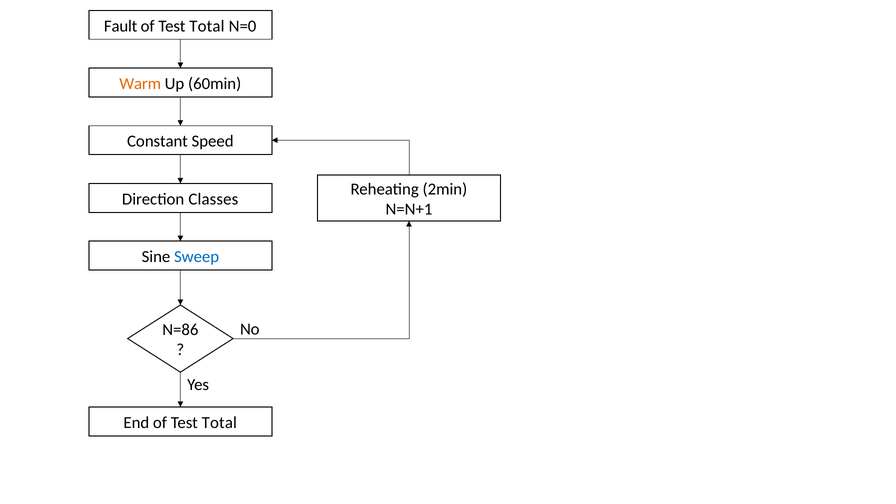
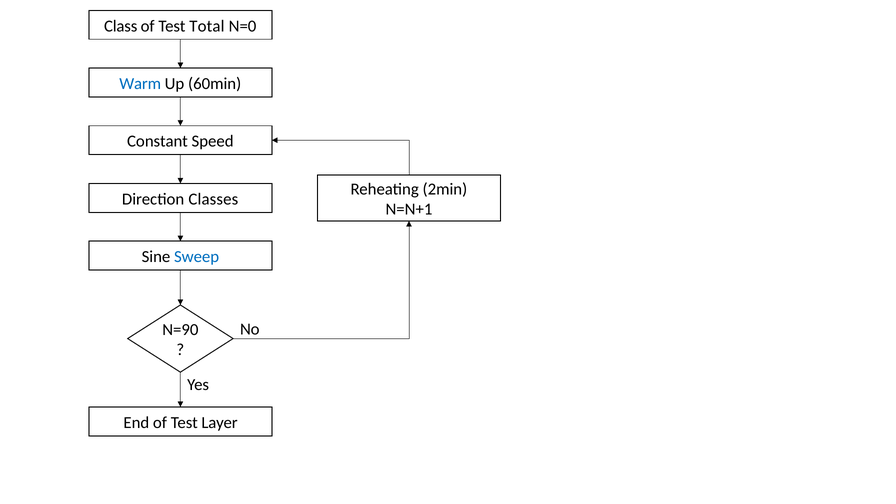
Fault: Fault -> Class (121, 26)
Warm colour: orange -> blue (140, 84)
N=86: N=86 -> N=90 (180, 330)
End of Test Total: Total -> Layer (220, 423)
